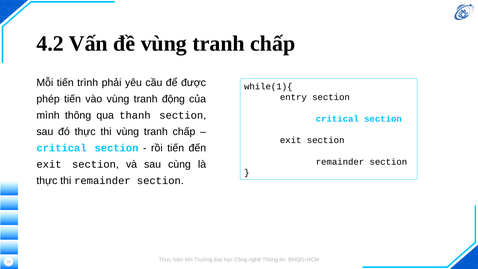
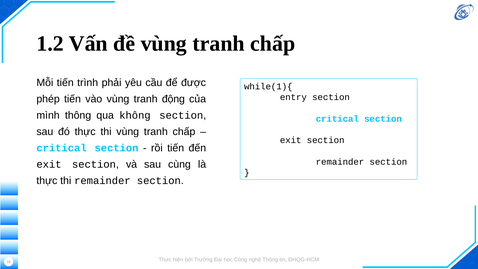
4.2: 4.2 -> 1.2 (50, 44)
thanh: thanh -> không (135, 115)
